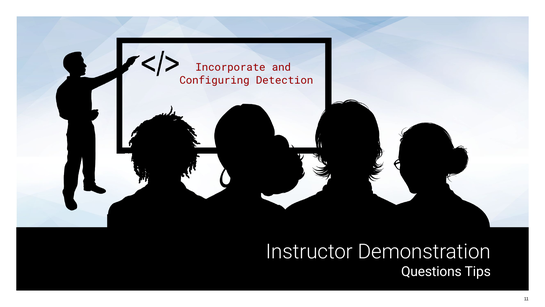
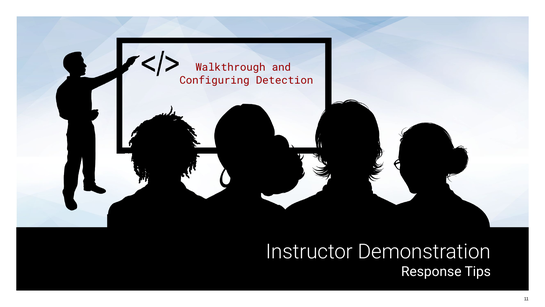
Incorporate: Incorporate -> Walkthrough (230, 67)
Questions: Questions -> Response (431, 271)
